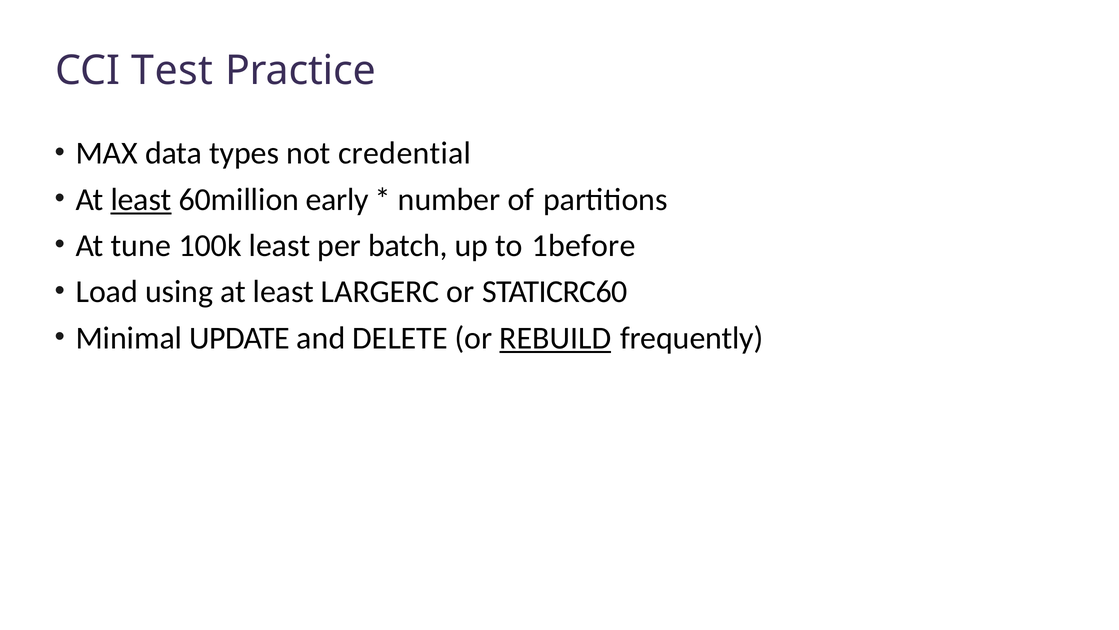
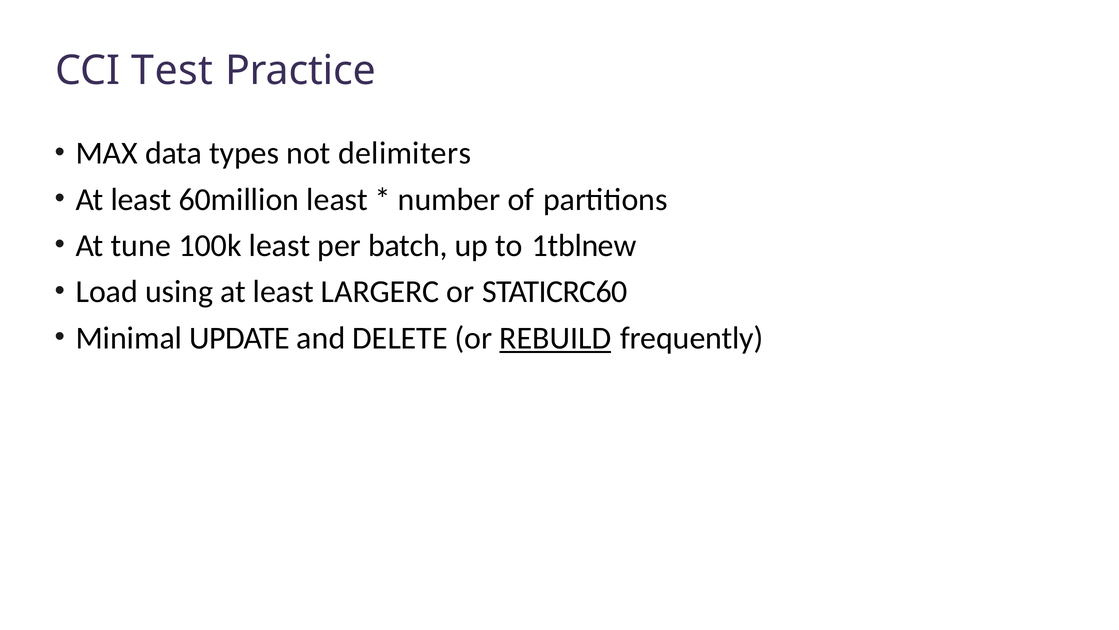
credential: credential -> delimiters (405, 153)
least underline: present -> none (141, 199)
60million early: early -> least (337, 199)
1before: 1before -> 1tblnew (584, 246)
